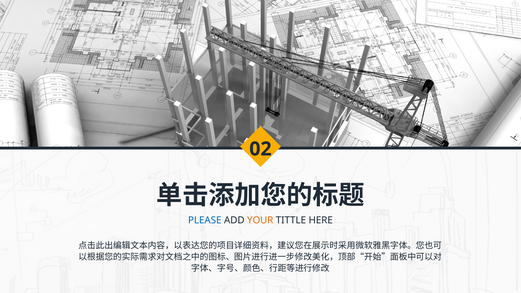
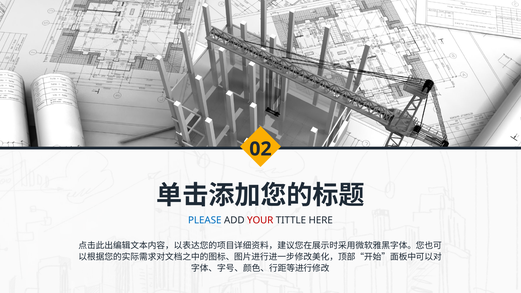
YOUR colour: orange -> red (260, 220)
